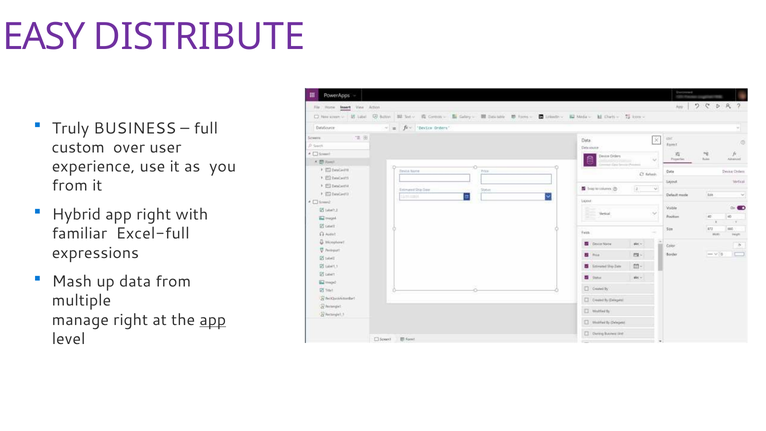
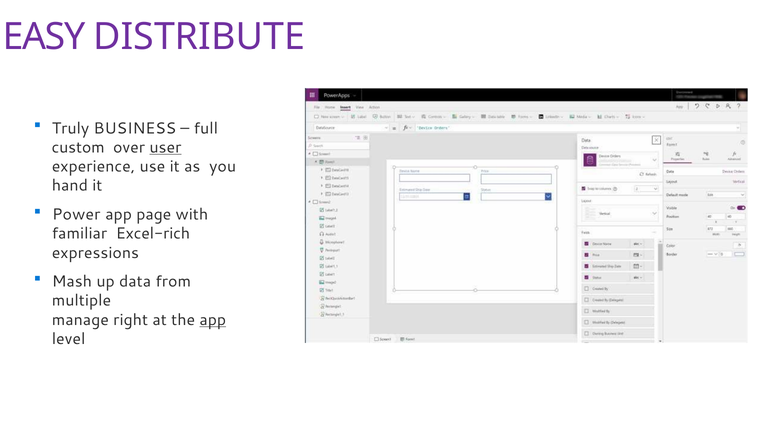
user underline: none -> present (165, 147)
from: from -> hand (70, 186)
Hybrid: Hybrid -> Power (76, 214)
app right: right -> page (154, 214)
Excel-full: Excel-full -> Excel-rich (153, 234)
